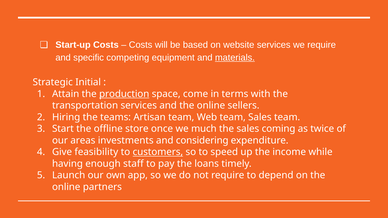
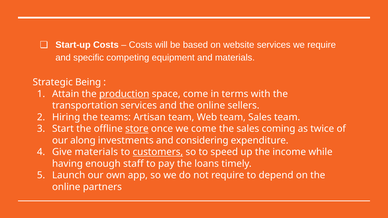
materials underline: present -> none (235, 58)
Initial: Initial -> Being (88, 82)
store underline: none -> present (137, 129)
we much: much -> come (204, 129)
areas: areas -> along (83, 141)
Give feasibility: feasibility -> materials (96, 152)
